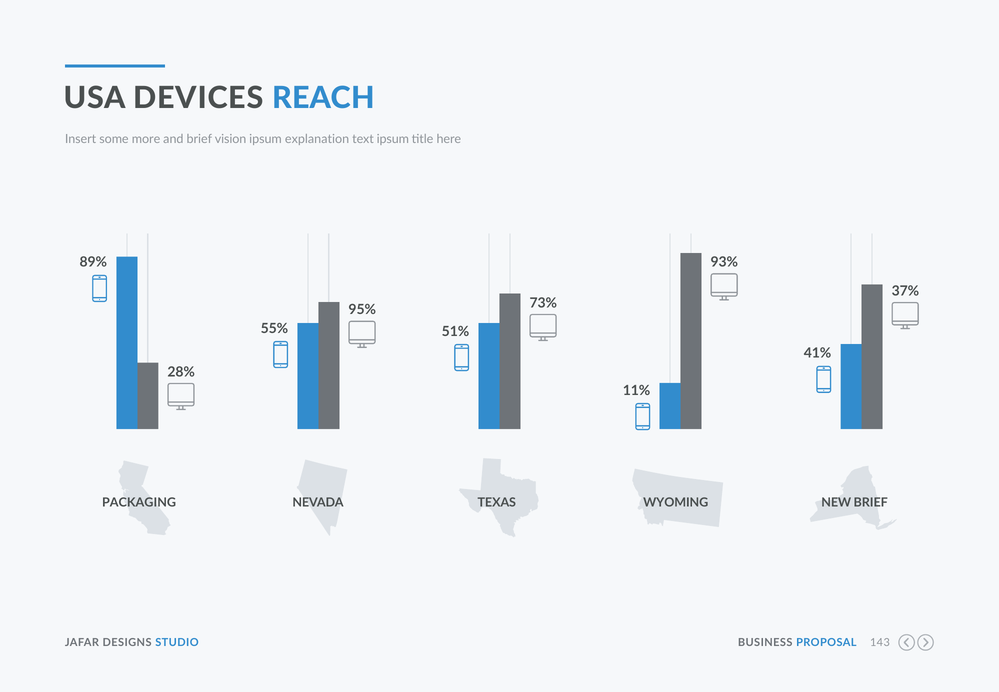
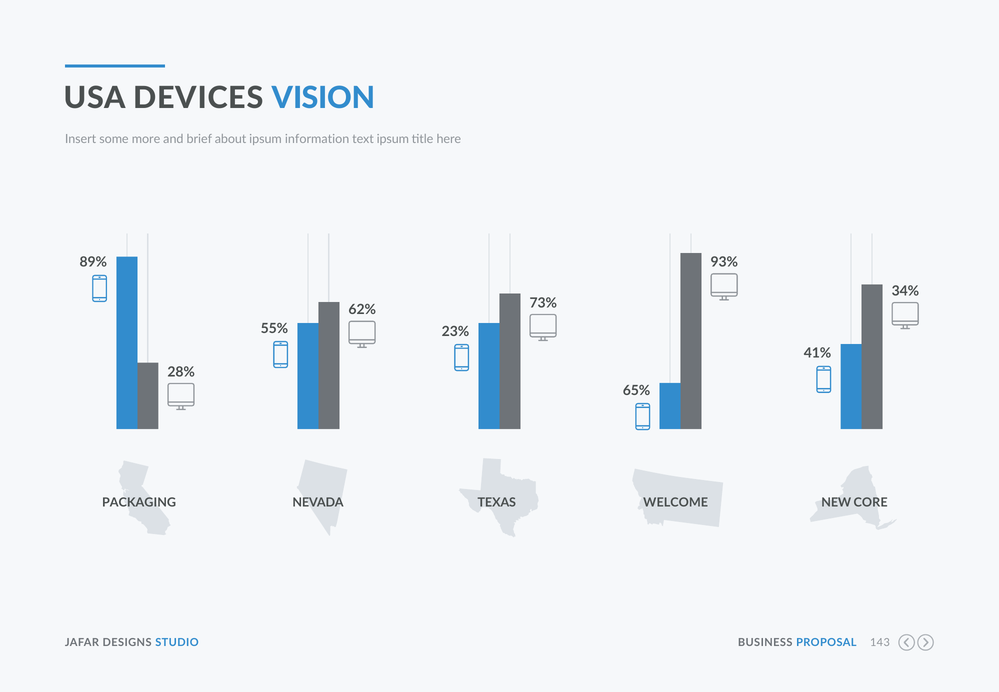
REACH: REACH -> VISION (324, 98)
vision: vision -> about (231, 139)
explanation: explanation -> information (317, 139)
37%: 37% -> 34% (905, 291)
95%: 95% -> 62% (362, 310)
51%: 51% -> 23% (455, 331)
11%: 11% -> 65% (637, 390)
WYOMING: WYOMING -> WELCOME (676, 503)
NEW BRIEF: BRIEF -> CORE (871, 503)
